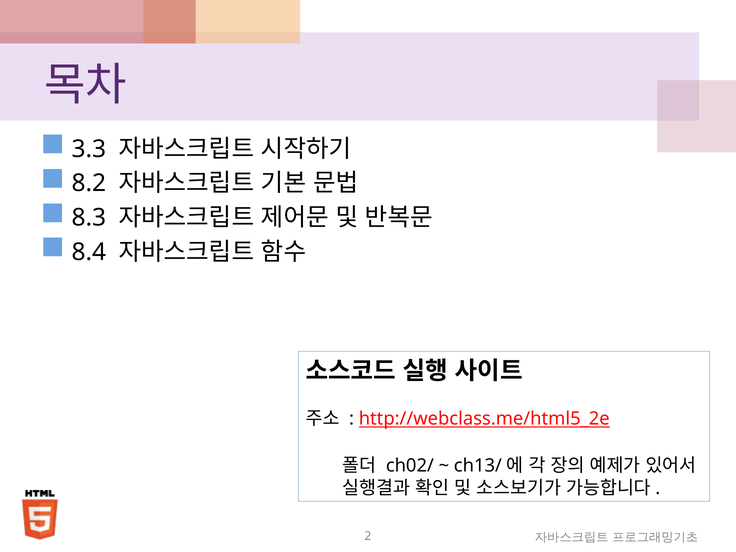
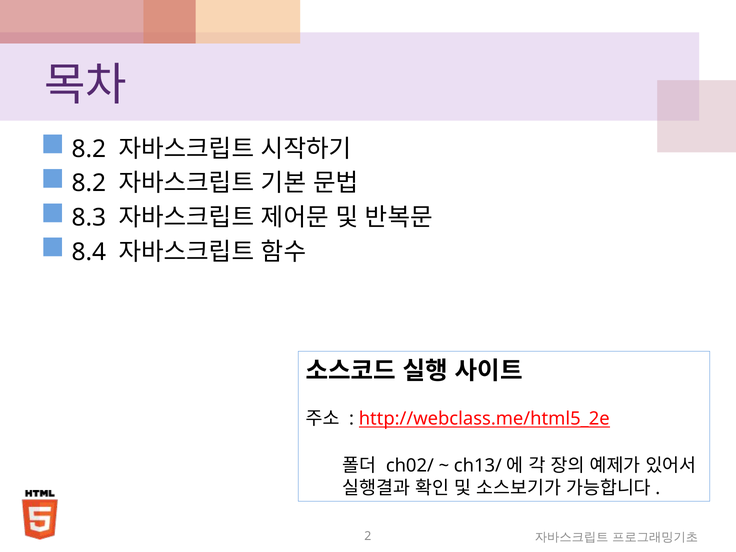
3.3: 3.3 -> 8.2 (89, 149)
